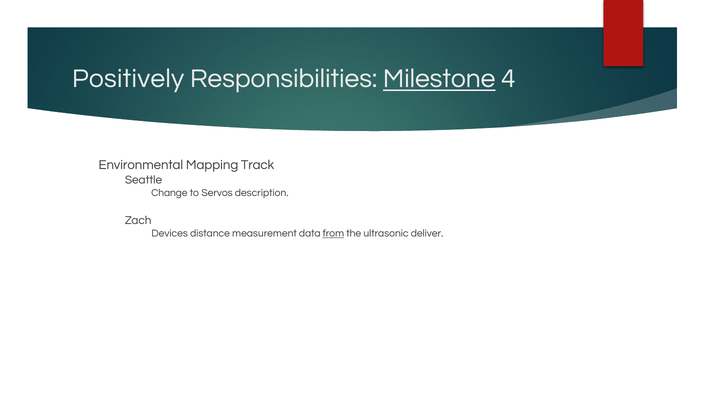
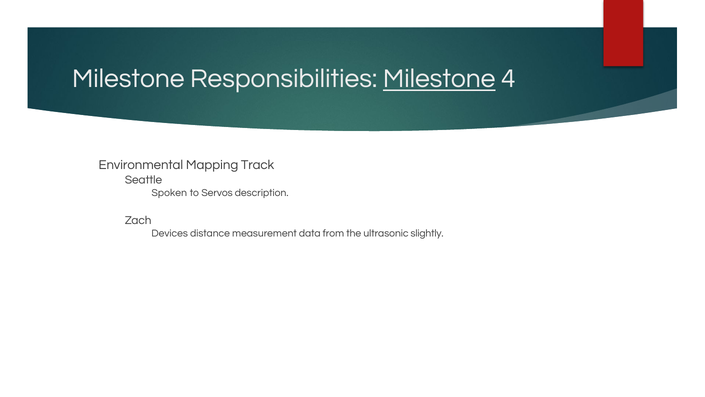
Positively: Positively -> Milestone (128, 79)
Change: Change -> Spoken (169, 193)
from underline: present -> none (333, 233)
deliver: deliver -> slightly (427, 233)
